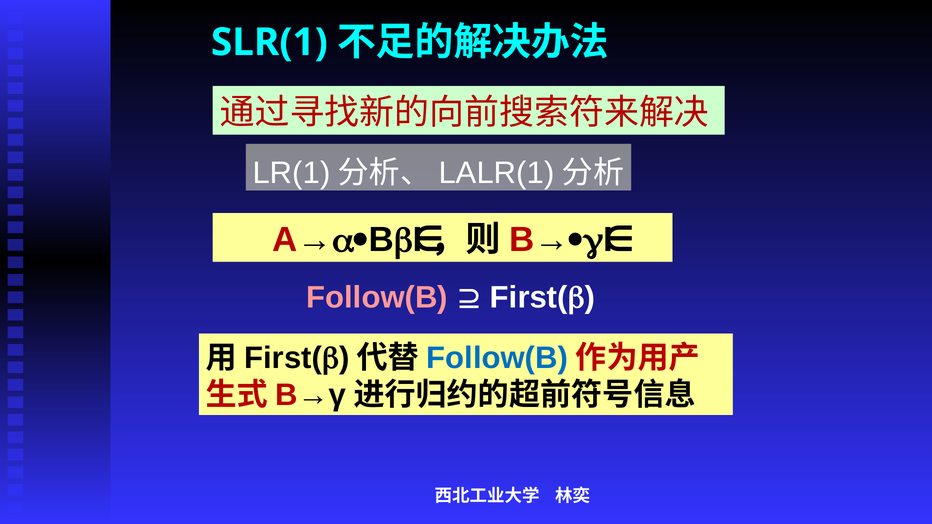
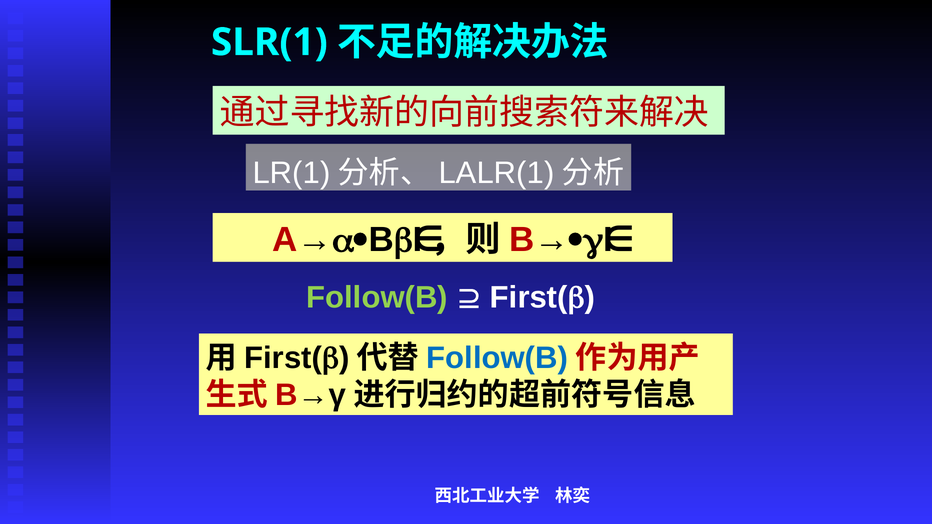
Follow(B colour: pink -> light green (377, 297)
